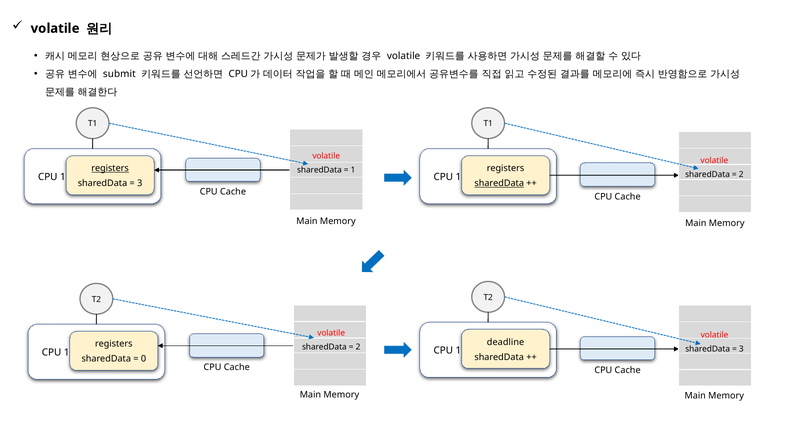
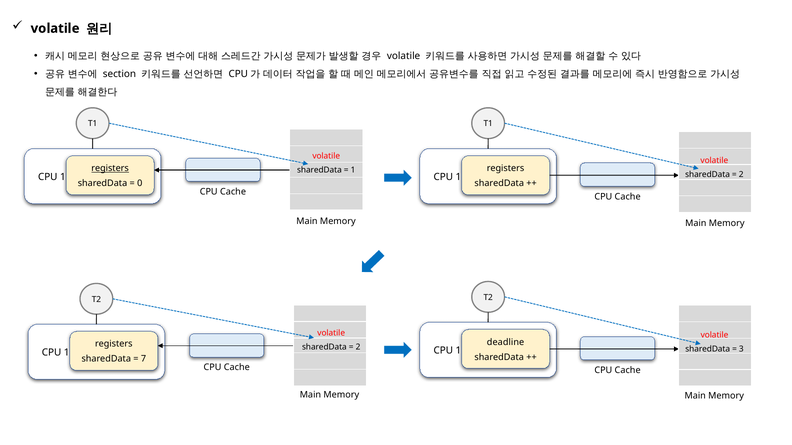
submit: submit -> section (119, 74)
3: 3 -> 0 (140, 184)
sharedData underline: present -> none (499, 184)
0: 0 -> 7 (144, 359)
